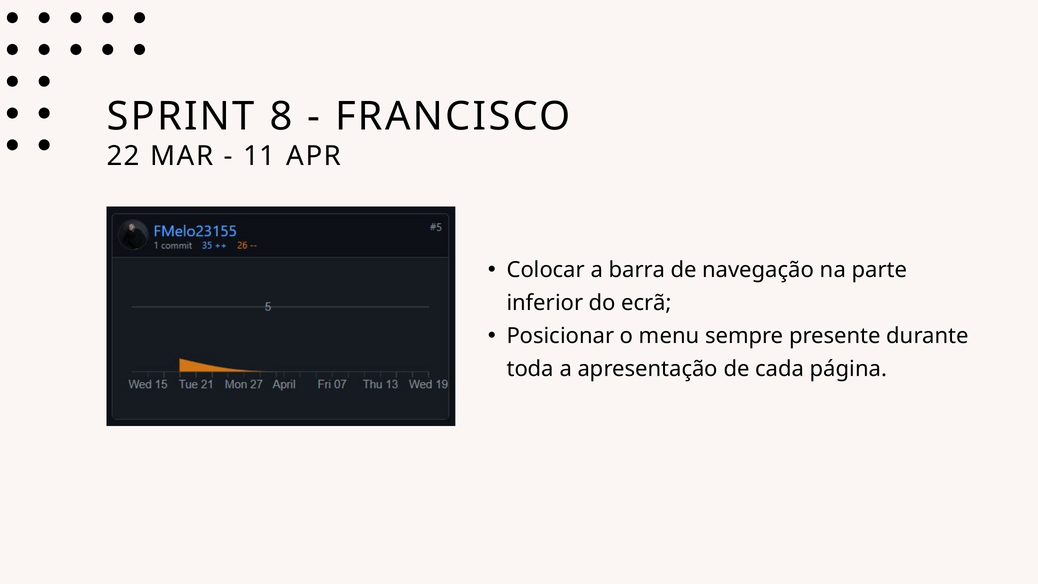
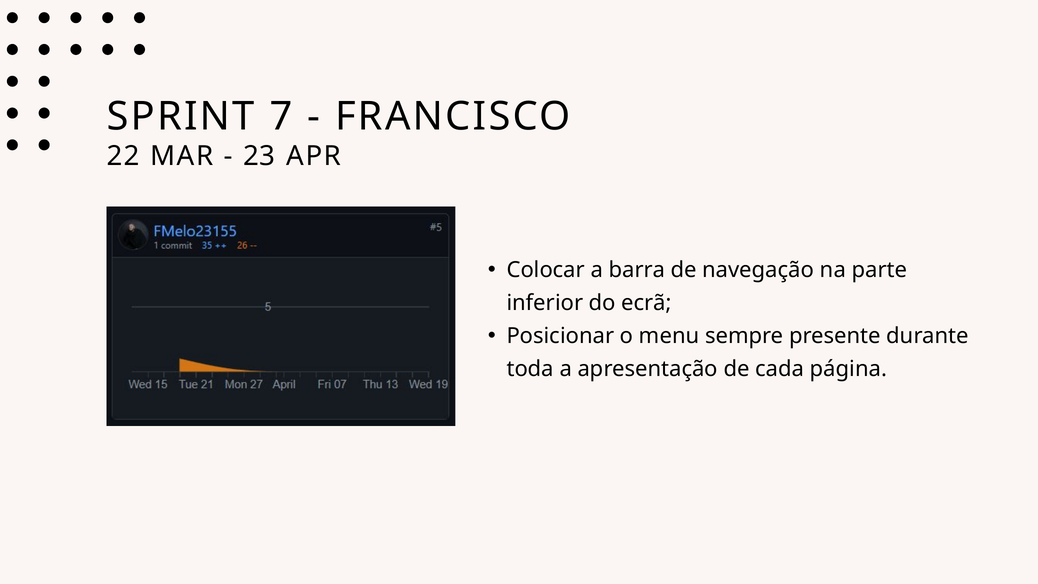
8: 8 -> 7 (281, 116)
11: 11 -> 23 (259, 156)
